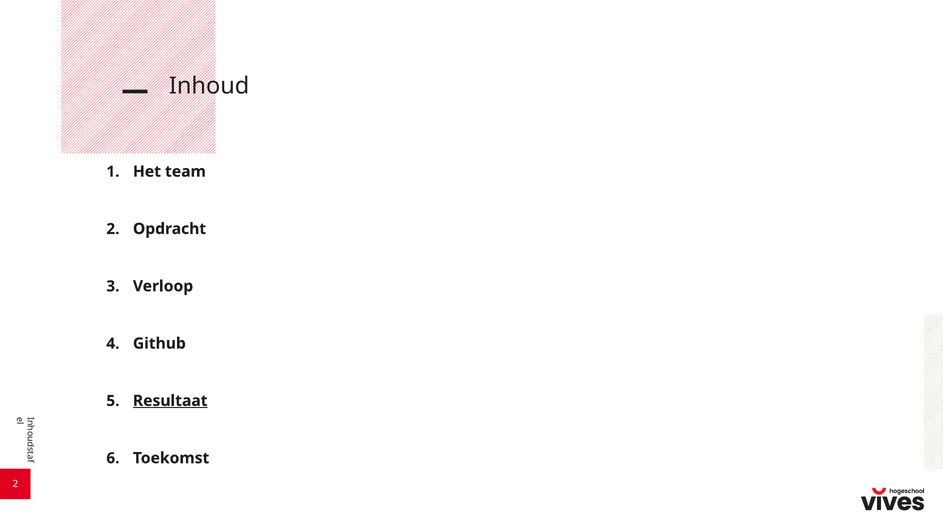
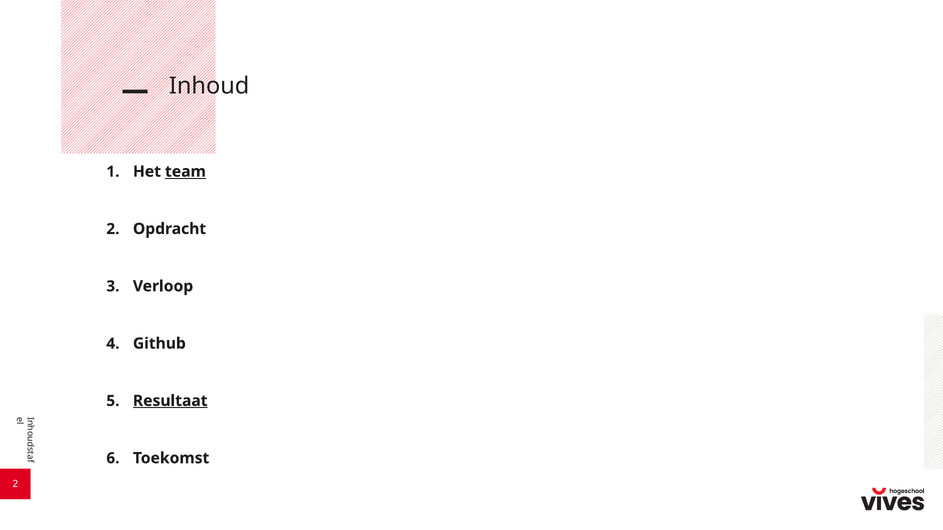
team underline: none -> present (185, 172)
